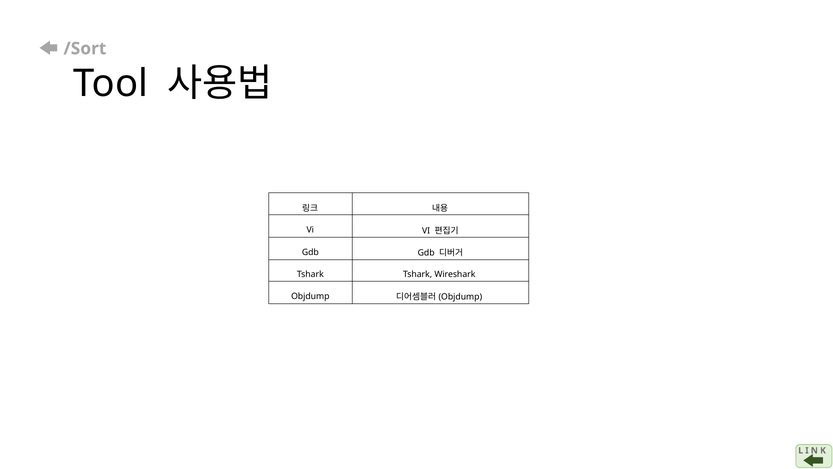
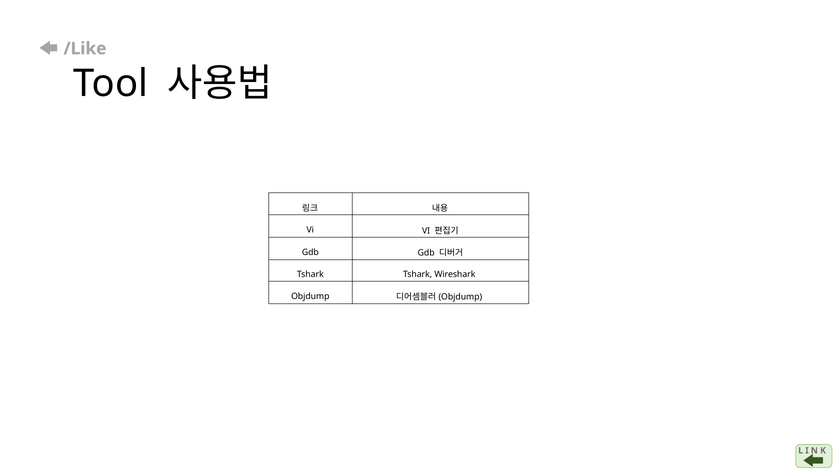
/Sort: /Sort -> /Like (85, 49)
